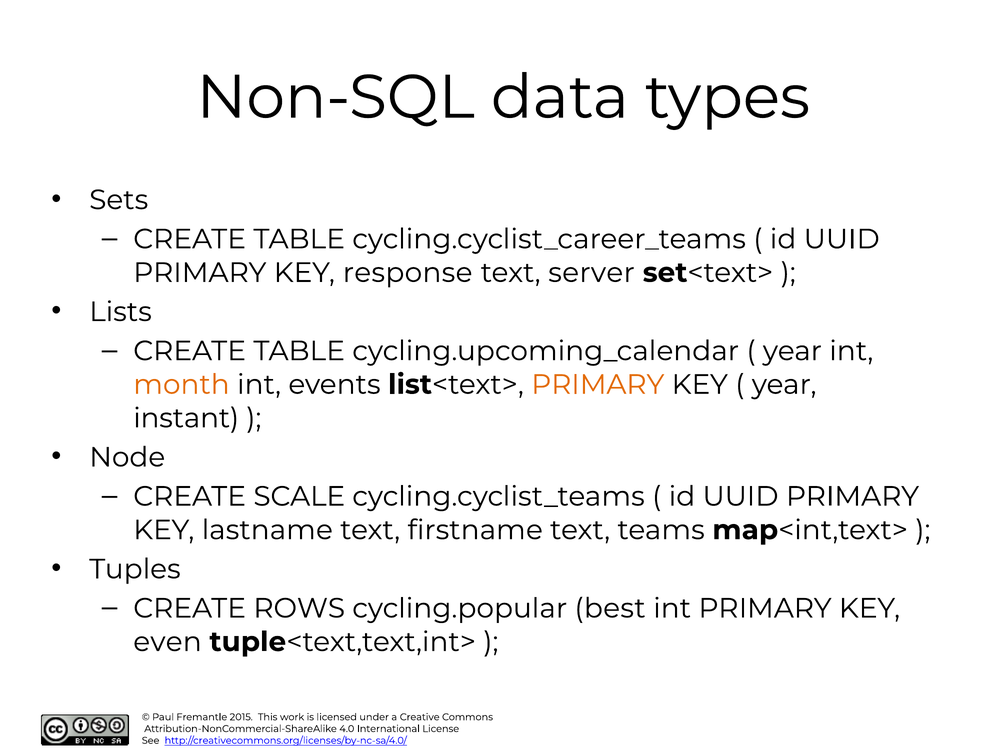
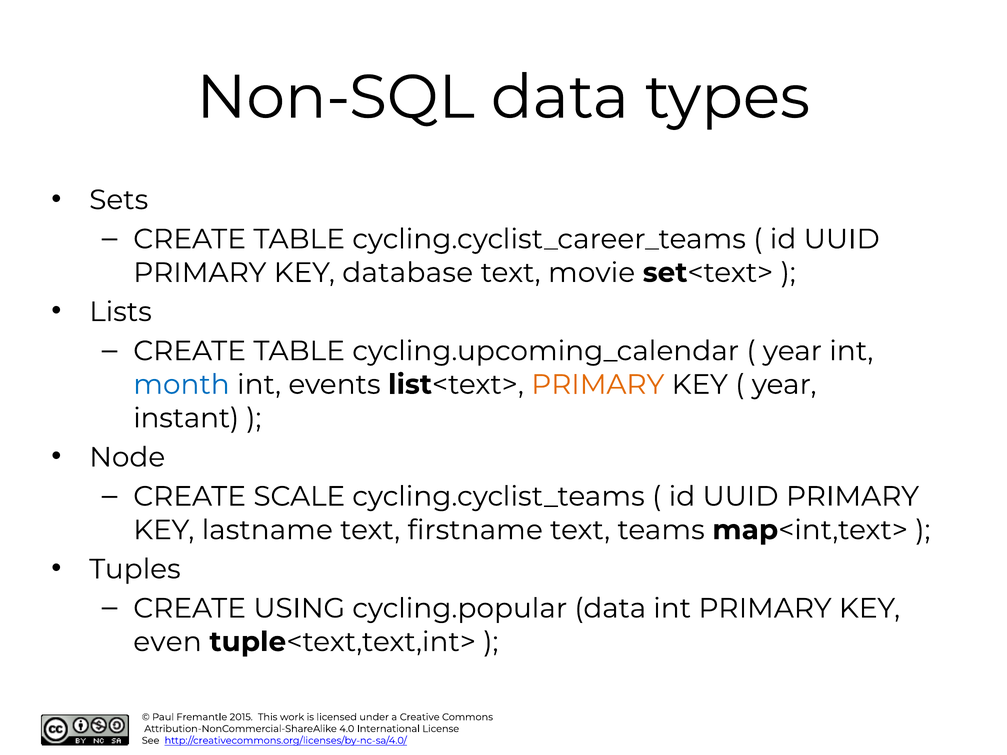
response: response -> database (408, 273)
server: server -> movie (592, 273)
month colour: orange -> blue (181, 385)
ROWS: ROWS -> USING (299, 609)
cycling.popular best: best -> data (610, 609)
